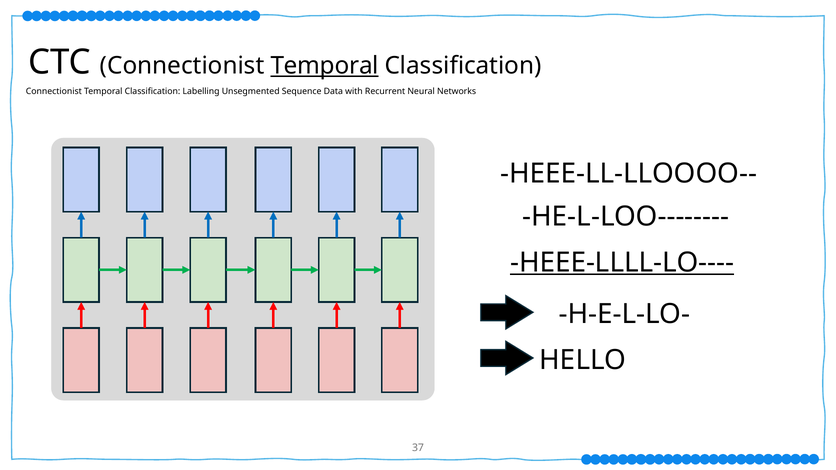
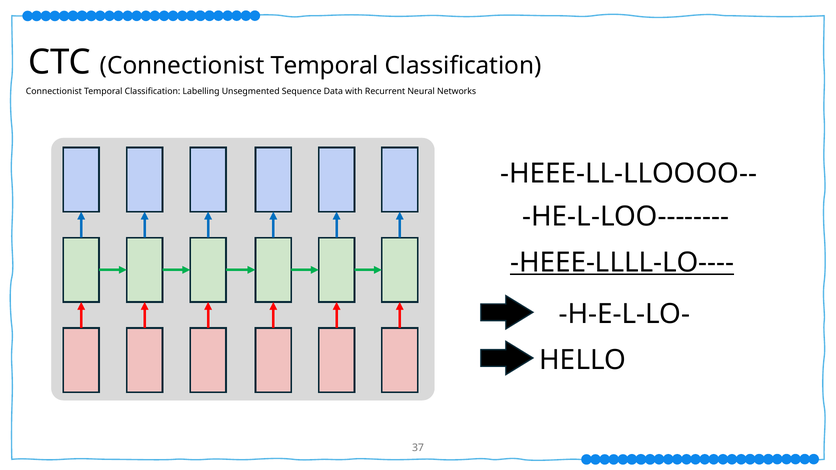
Temporal underline: present -> none (325, 66)
